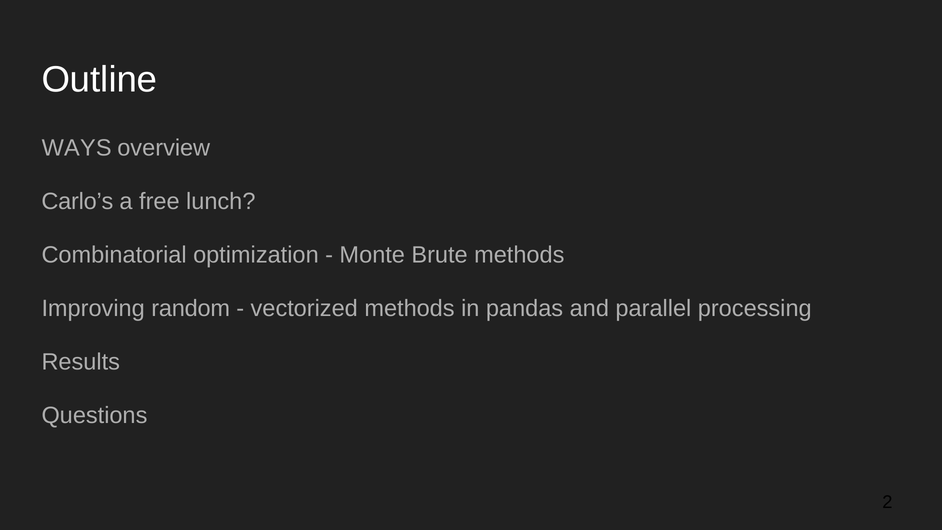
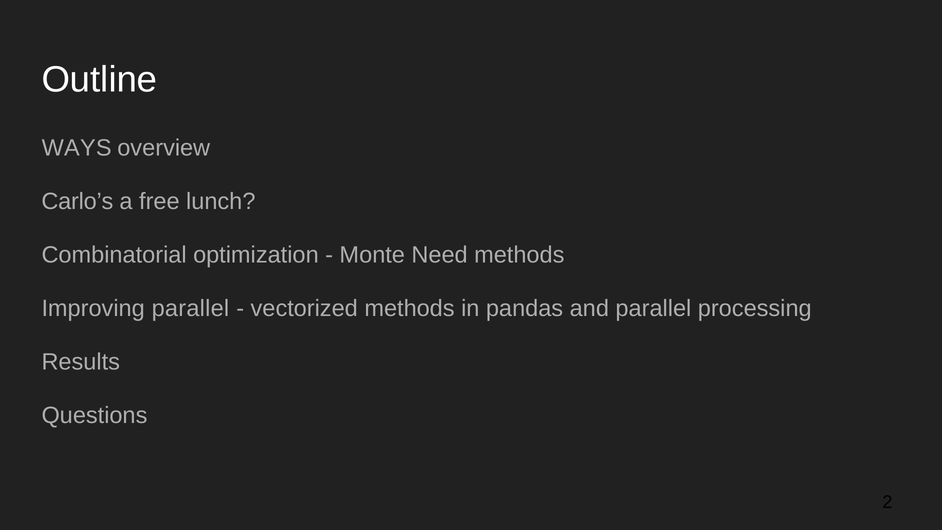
Brute: Brute -> Need (440, 255)
Improving random: random -> parallel (190, 308)
